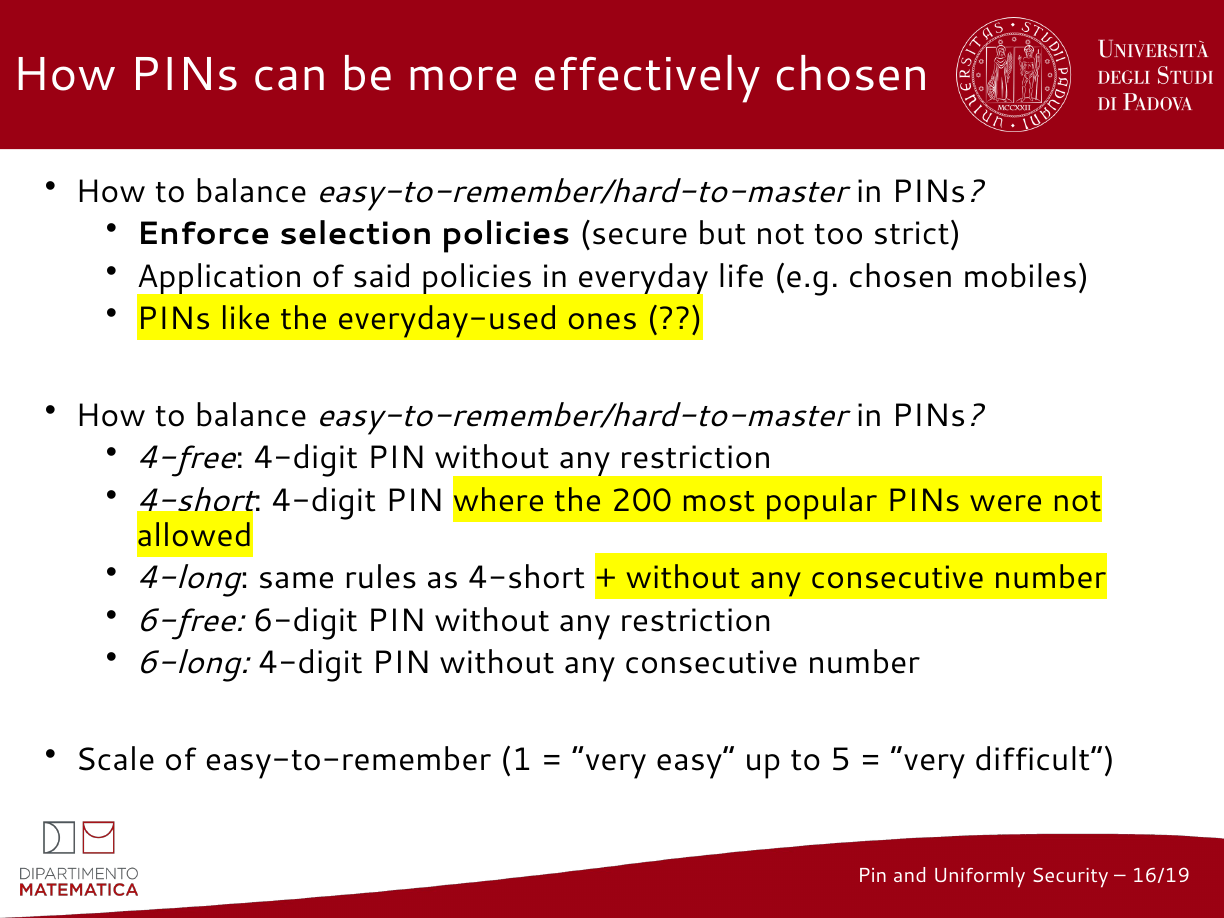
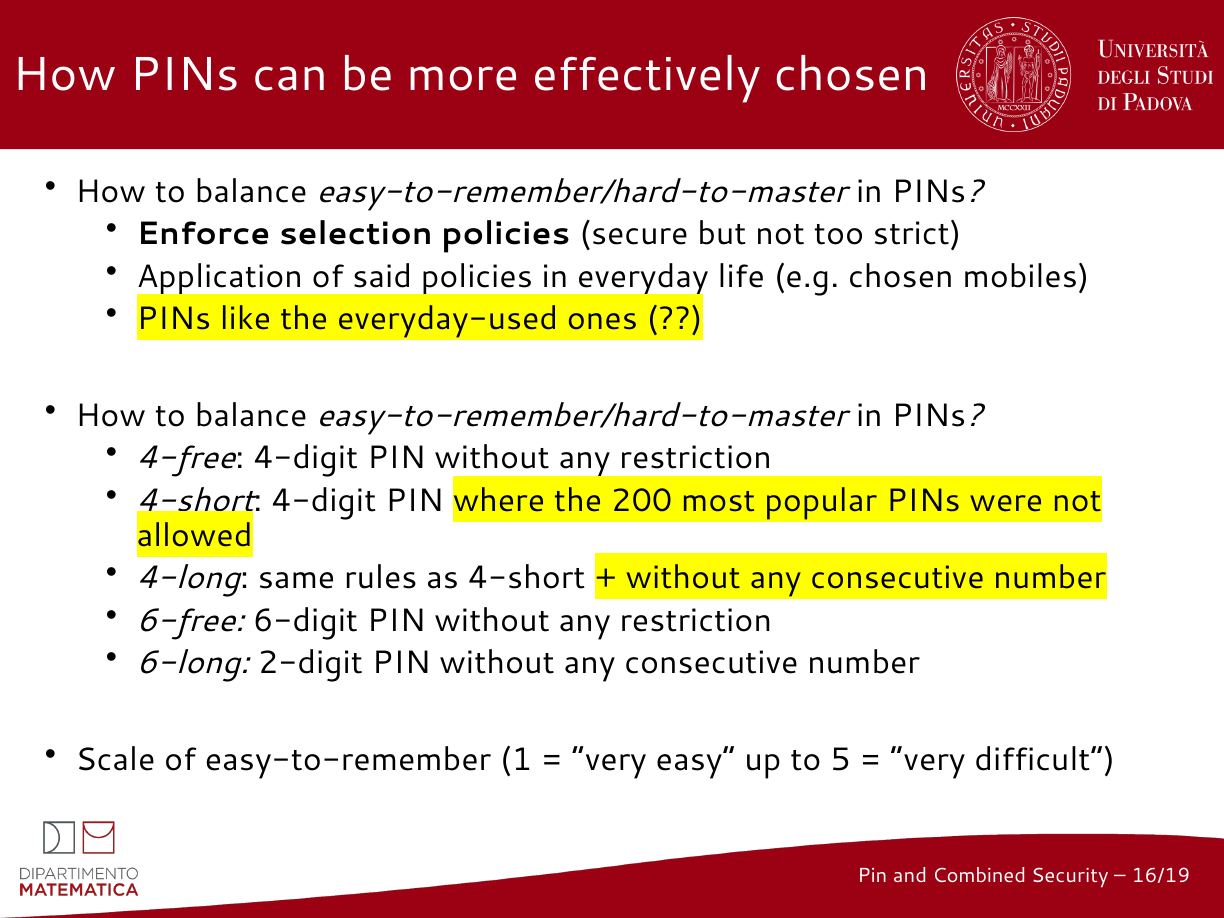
6-long 4-digit: 4-digit -> 2-digit (311, 663)
Uniformly: Uniformly -> Combined (979, 876)
